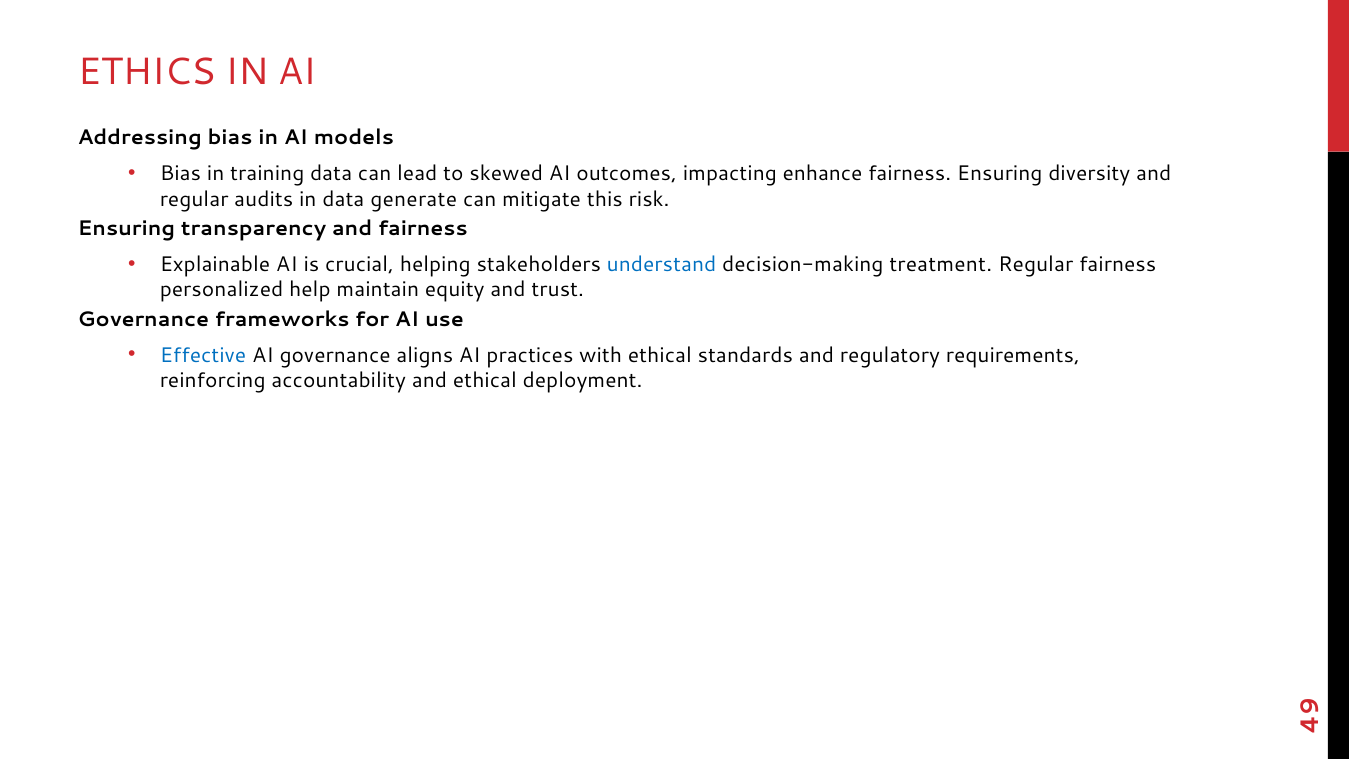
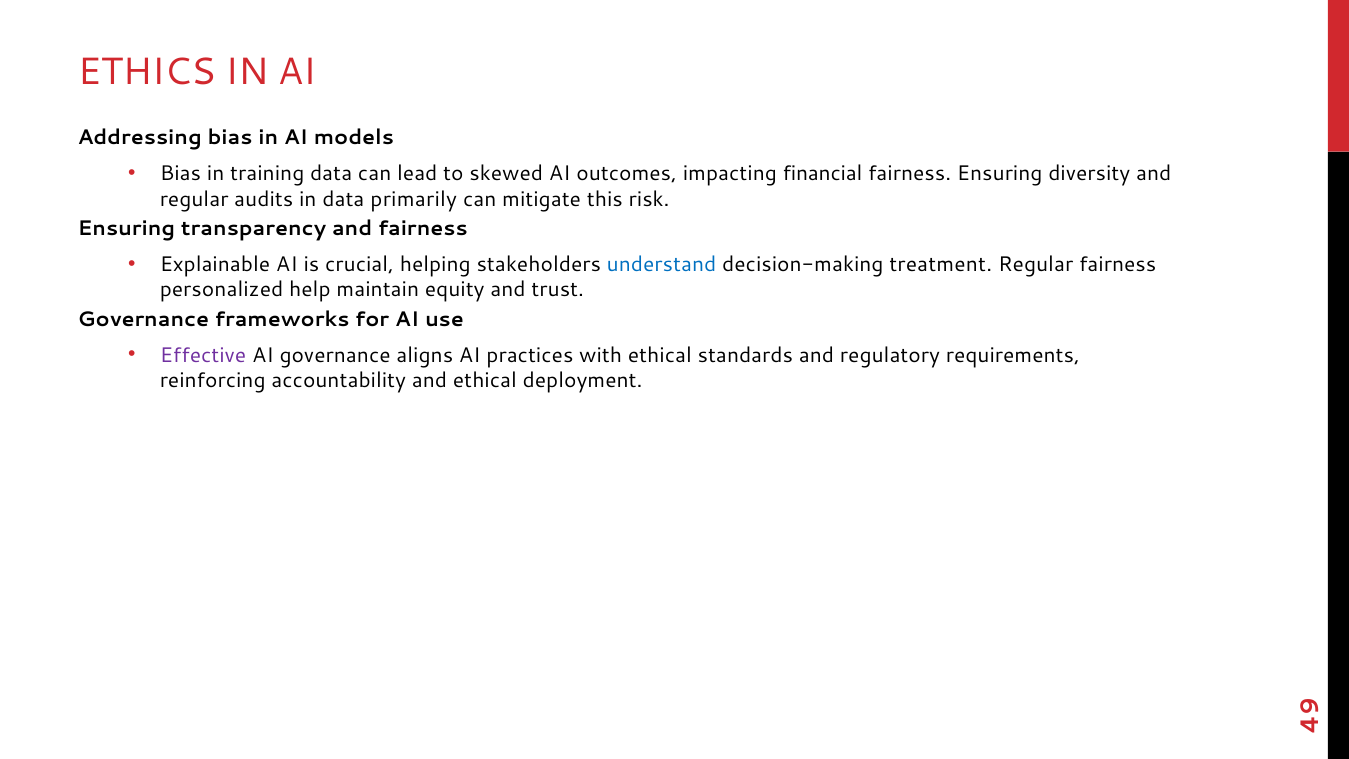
enhance: enhance -> financial (823, 174)
generate: generate -> primarily (414, 199)
Effective colour: blue -> purple (203, 355)
